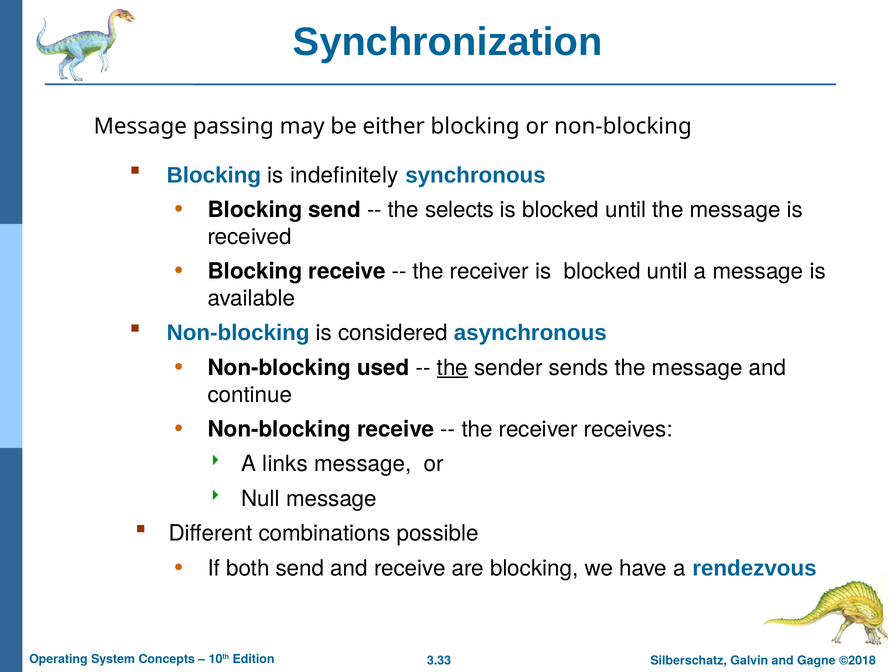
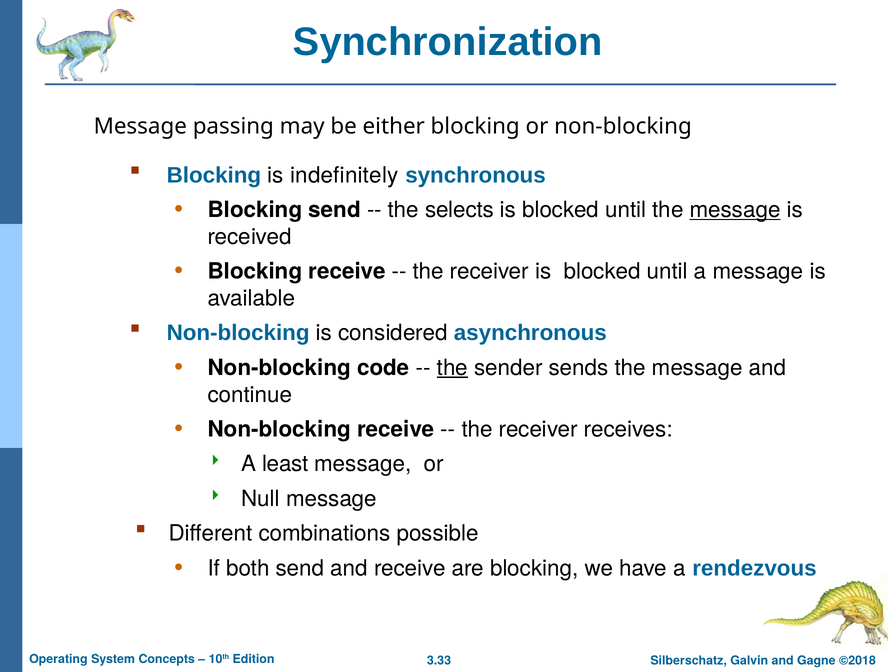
message underline: none -> present (735, 210)
used: used -> code (383, 368)
links: links -> least (285, 464)
